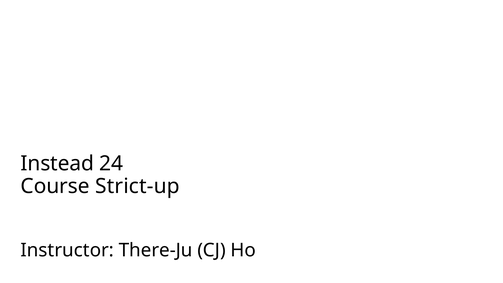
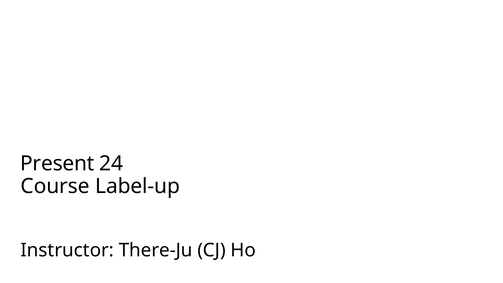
Instead: Instead -> Present (57, 163)
Strict-up: Strict-up -> Label-up (138, 186)
